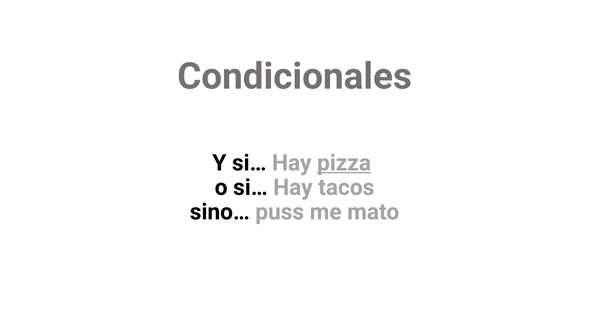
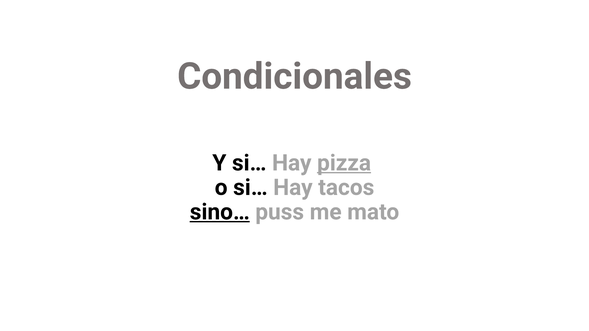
sino… underline: none -> present (220, 212)
